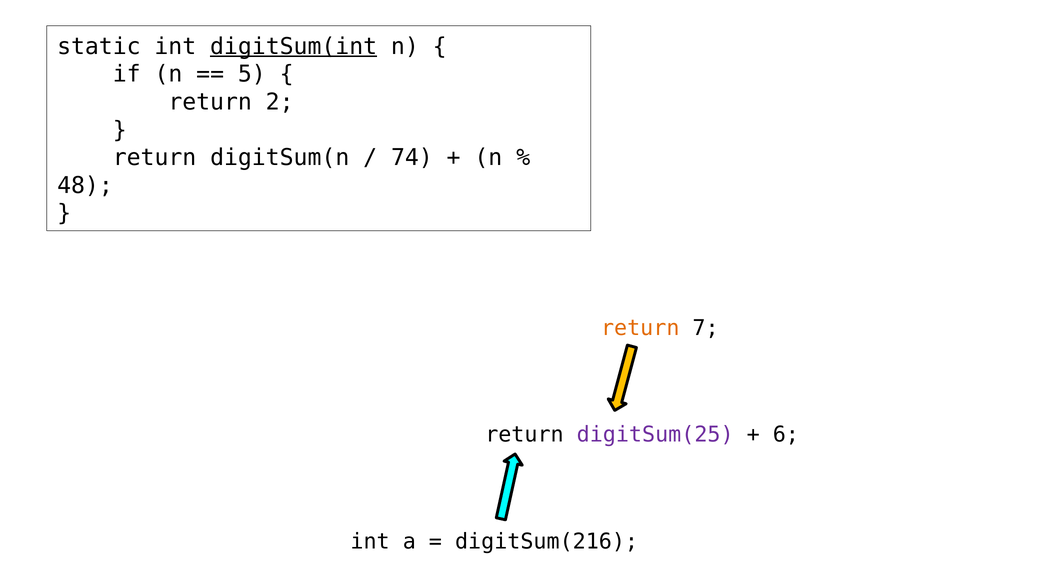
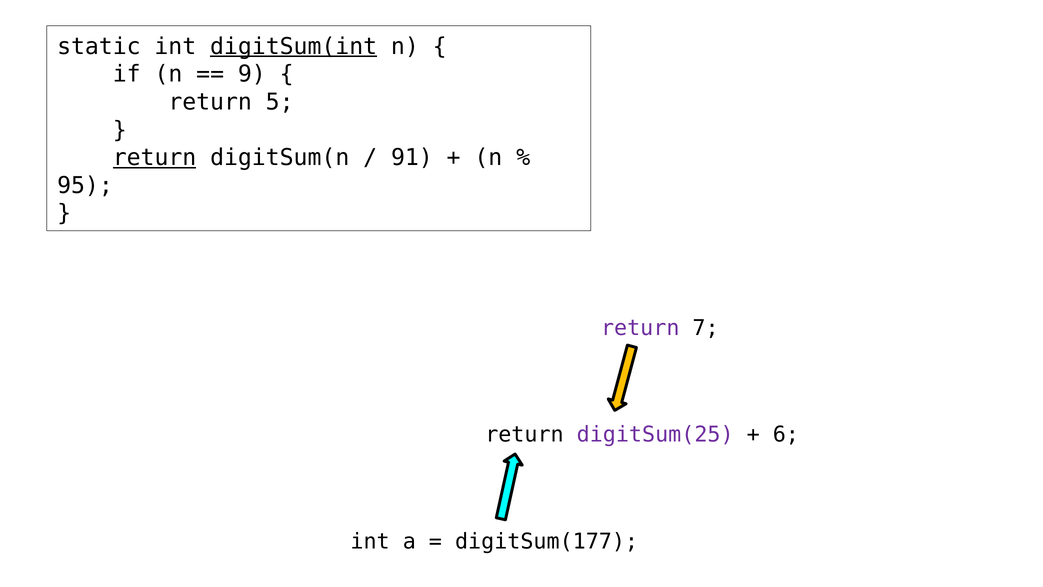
5: 5 -> 9 (252, 74)
2: 2 -> 5 (280, 102)
return underline: none -> present (155, 158)
74: 74 -> 91 (412, 158)
48: 48 -> 95 (85, 185)
return colour: orange -> purple (640, 328)
digitSum(216: digitSum(216 -> digitSum(177 (547, 541)
